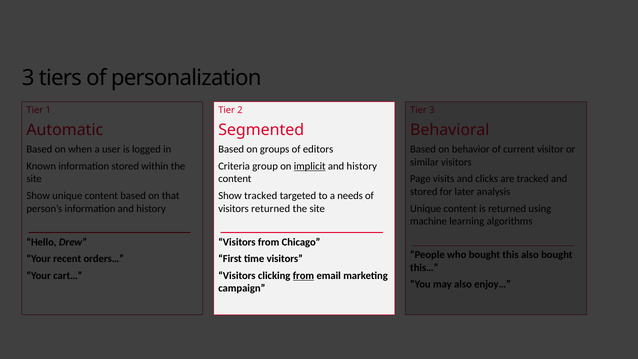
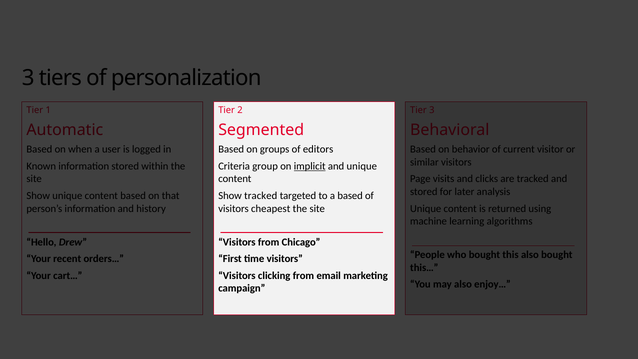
history: history -> unique (362, 166)
a needs: needs -> based (350, 196)
visitors returned: returned -> cheapest (271, 208)
from underline: present -> none (303, 275)
